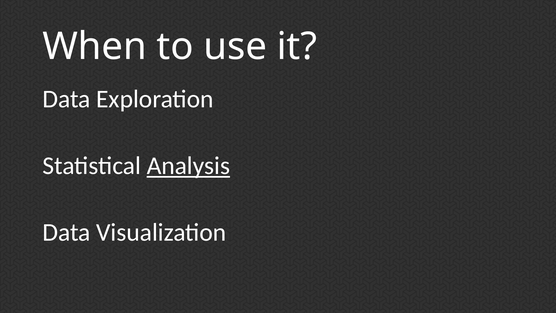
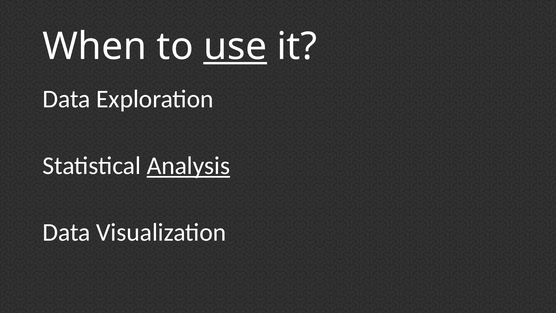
use underline: none -> present (235, 47)
